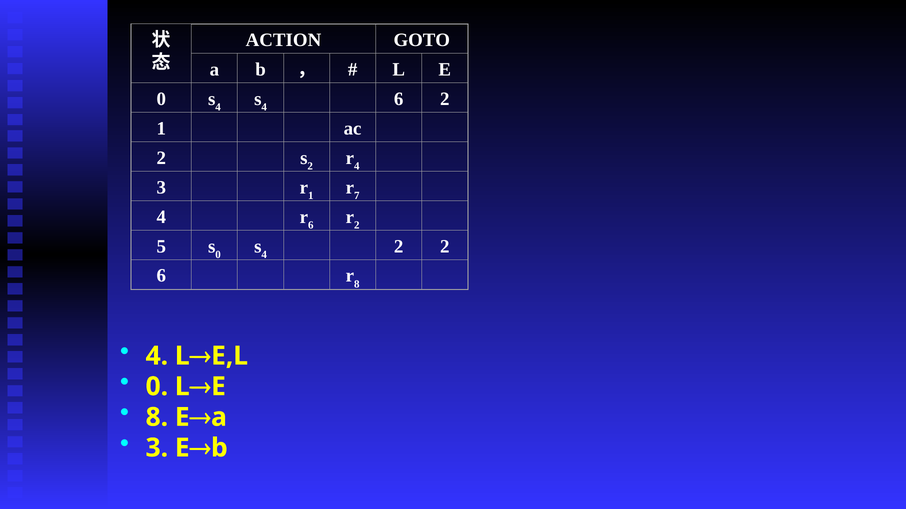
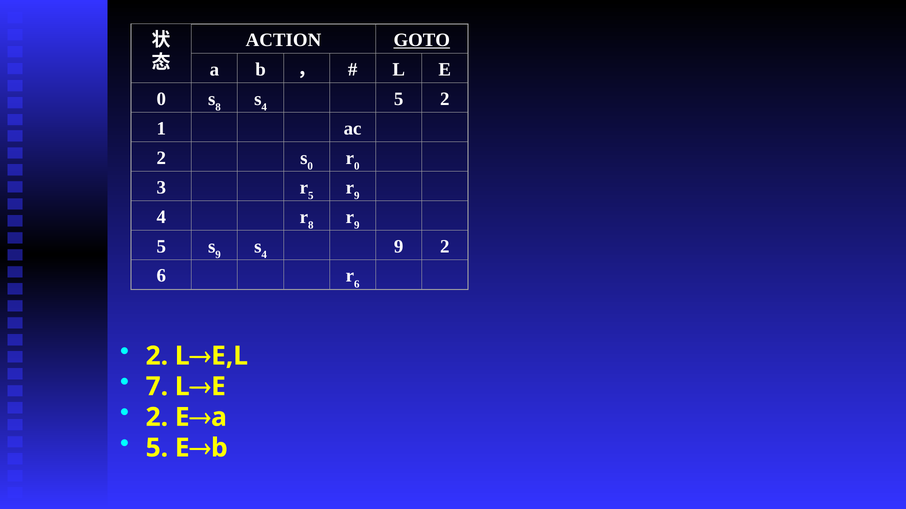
GOTO underline: none -> present (422, 40)
4: 4 -> 8 (218, 107)
4 6: 6 -> 5 (399, 99)
2: 2 -> 0 (310, 166)
4: 4 -> 0 (357, 166)
1: 1 -> 5 (311, 196)
7: 7 -> 9 (357, 196)
6: 6 -> 8 (311, 225)
2: 2 -> 9 (357, 225)
0: 0 -> 9 (218, 255)
4 2: 2 -> 9 (399, 247)
8: 8 -> 6 (357, 284)
4: 4 -> 2 (157, 356)
0: 0 -> 7 (157, 387)
8: 8 -> 2 (157, 418)
3: 3 -> 5 (157, 448)
